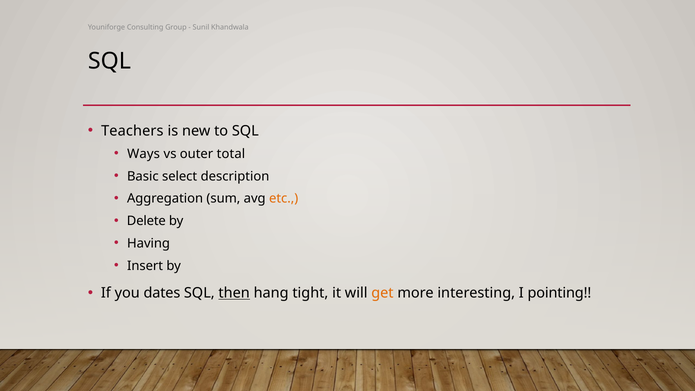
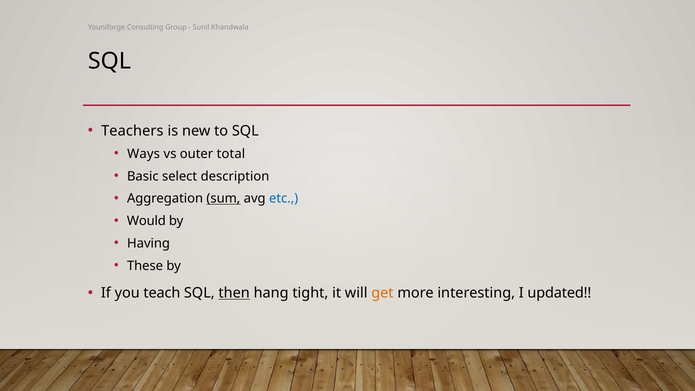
sum underline: none -> present (223, 199)
etc colour: orange -> blue (284, 199)
Delete: Delete -> Would (146, 221)
Insert: Insert -> These (145, 266)
dates: dates -> teach (162, 293)
pointing: pointing -> updated (559, 293)
